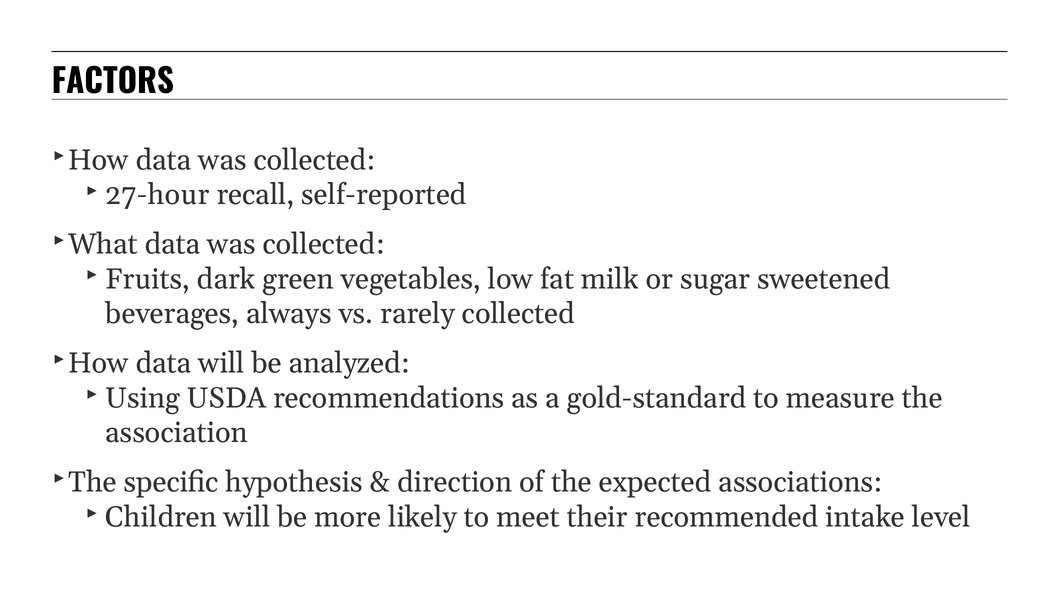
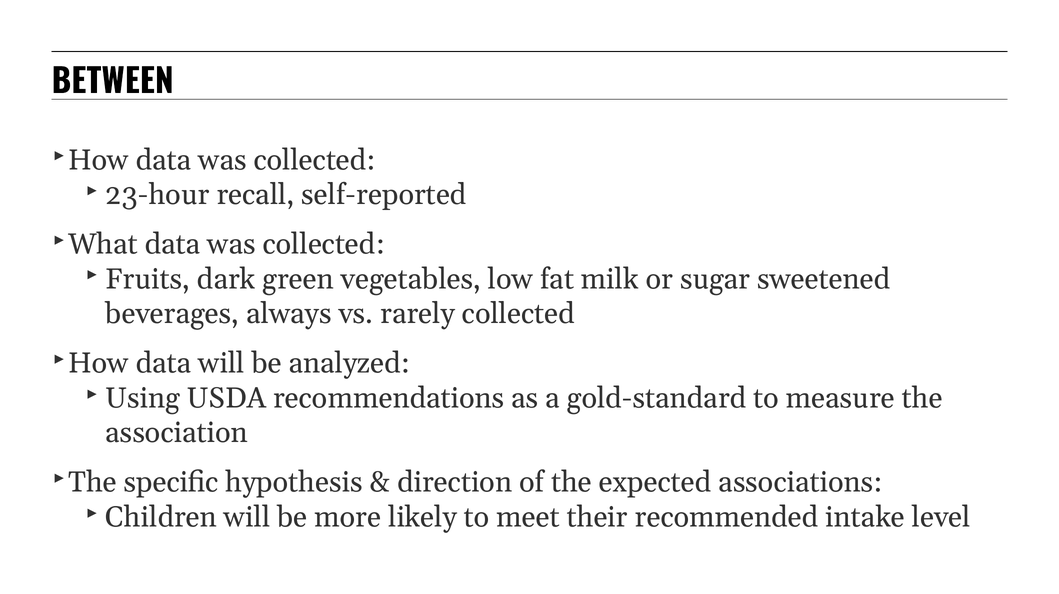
FACTORS: FACTORS -> BETWEEN (113, 82)
27-hour: 27-hour -> 23-hour (158, 195)
